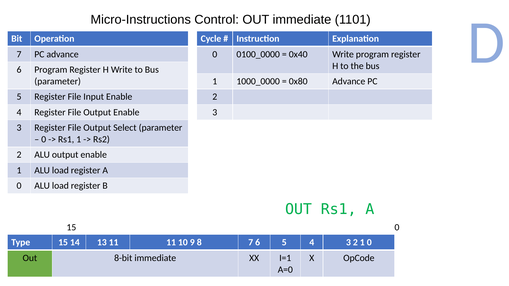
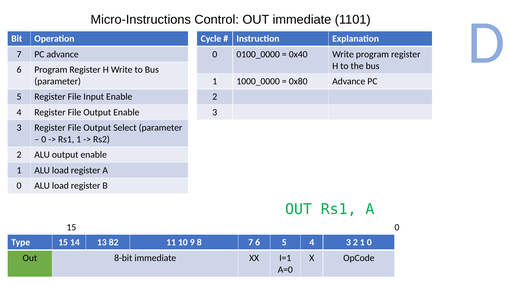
11: 11 -> 82 (114, 243)
